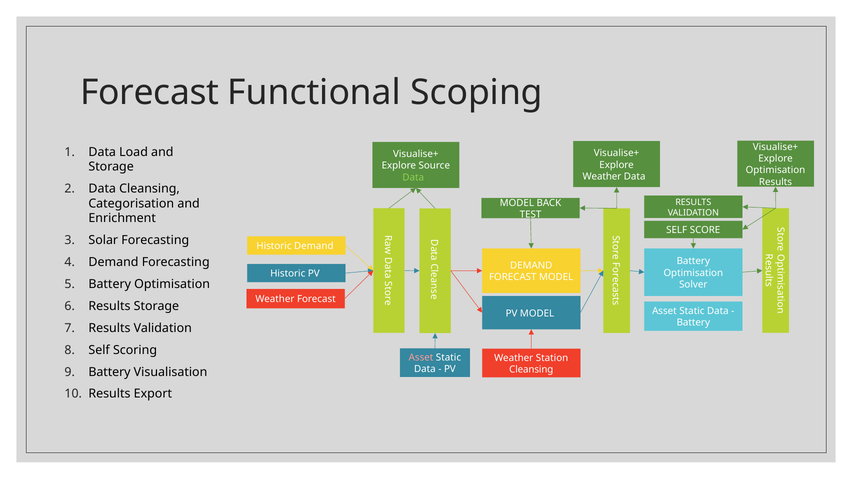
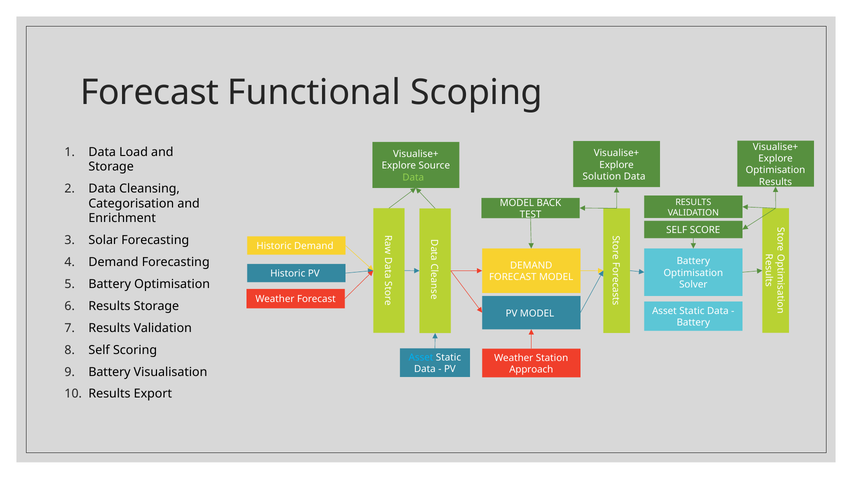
Weather: Weather -> Solution (602, 177)
Asset colour: pink -> light blue (421, 358)
Cleansing: Cleansing -> Approach (531, 370)
